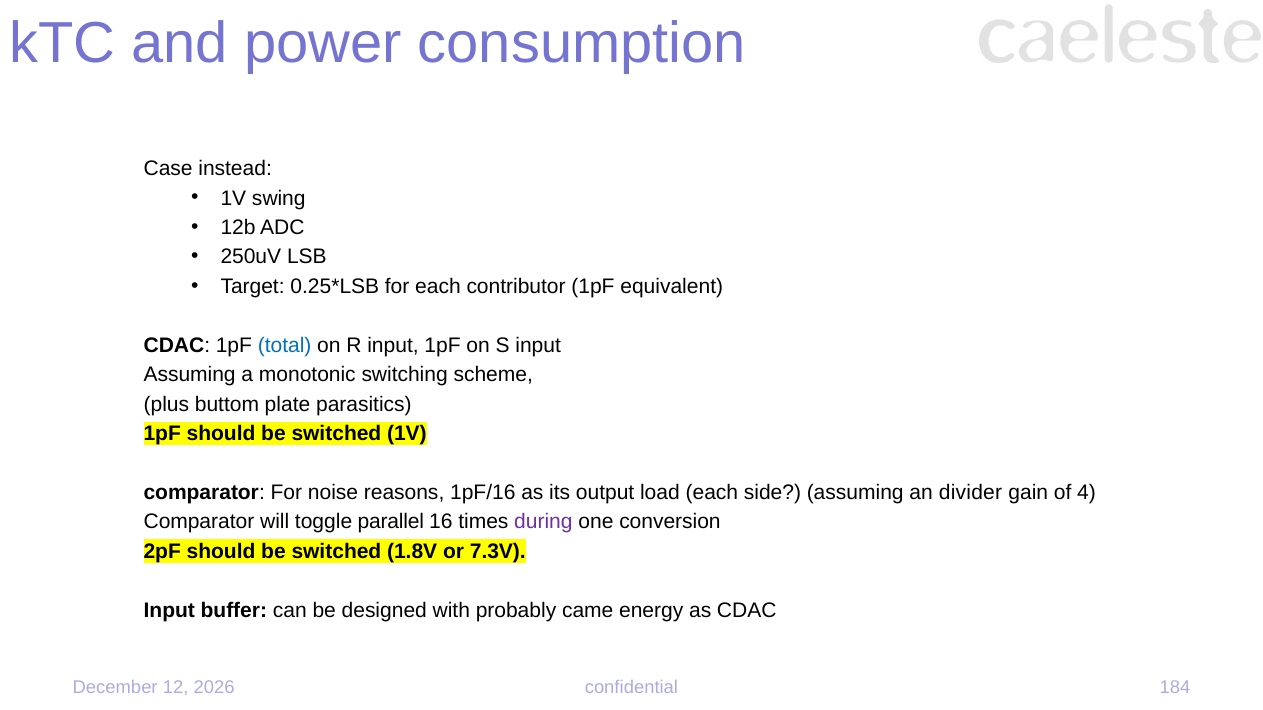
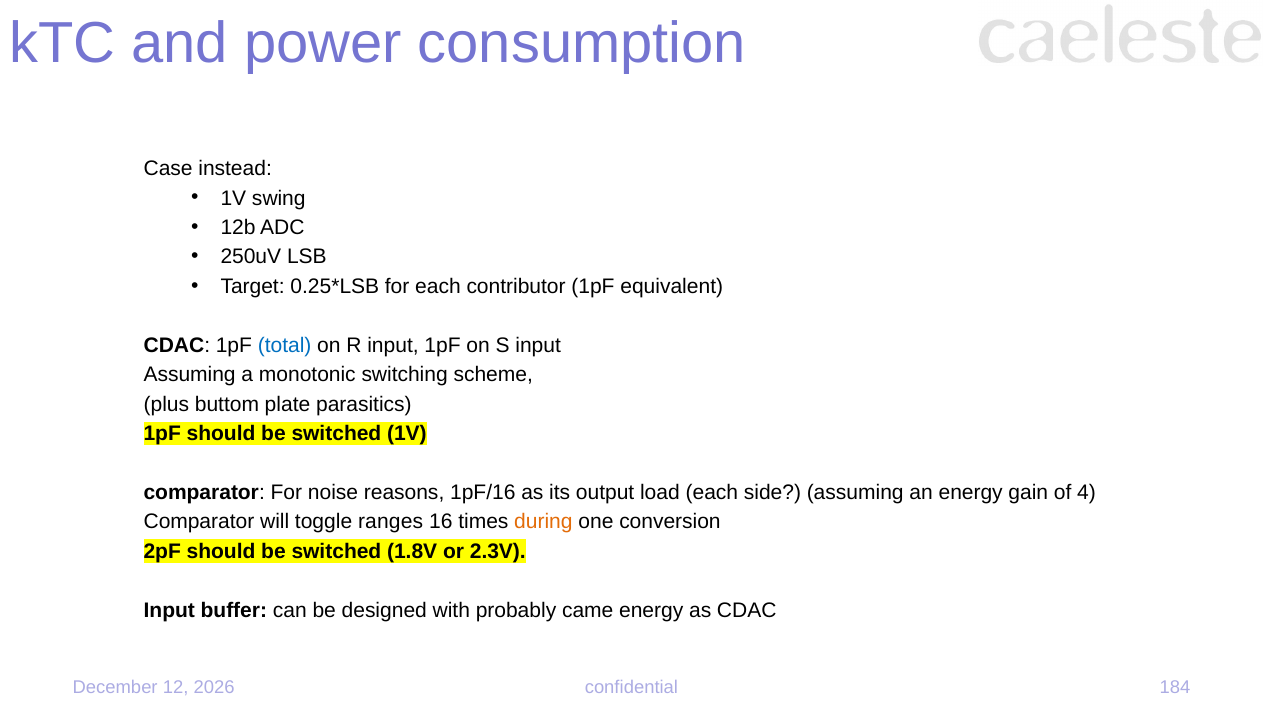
an divider: divider -> energy (971, 493)
parallel: parallel -> ranges (391, 522)
during colour: purple -> orange (543, 522)
7.3V: 7.3V -> 2.3V (498, 552)
